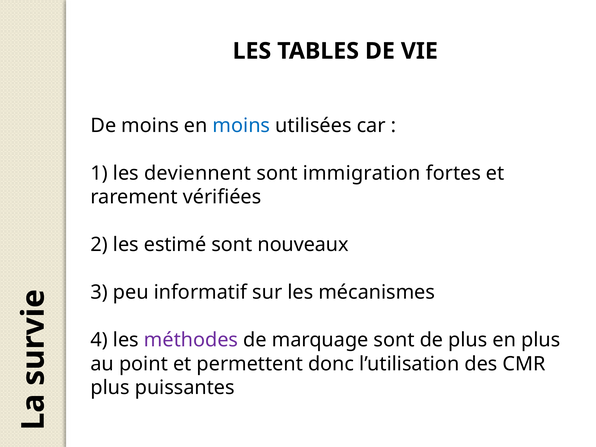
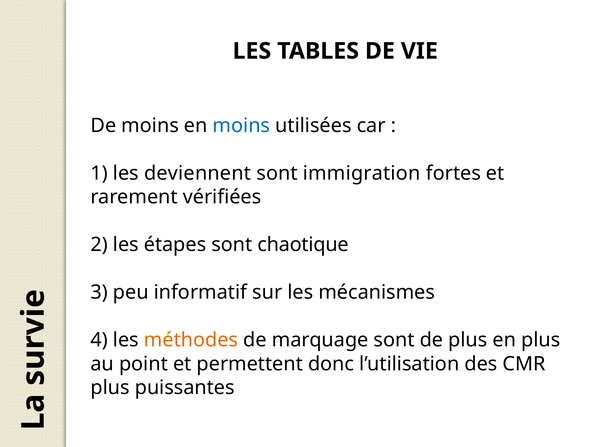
estimé: estimé -> étapes (175, 245)
nouveaux: nouveaux -> chaotique (303, 245)
méthodes colour: purple -> orange (191, 340)
